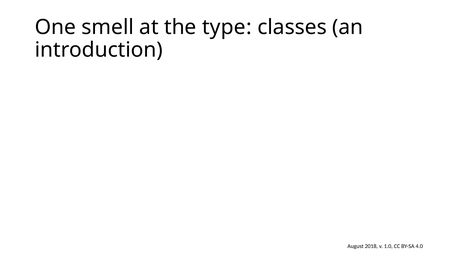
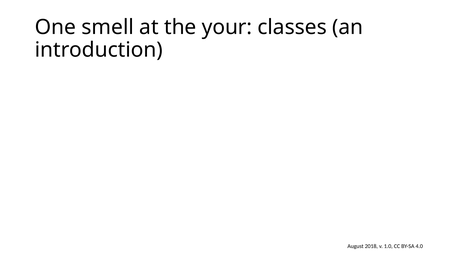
type: type -> your (227, 27)
